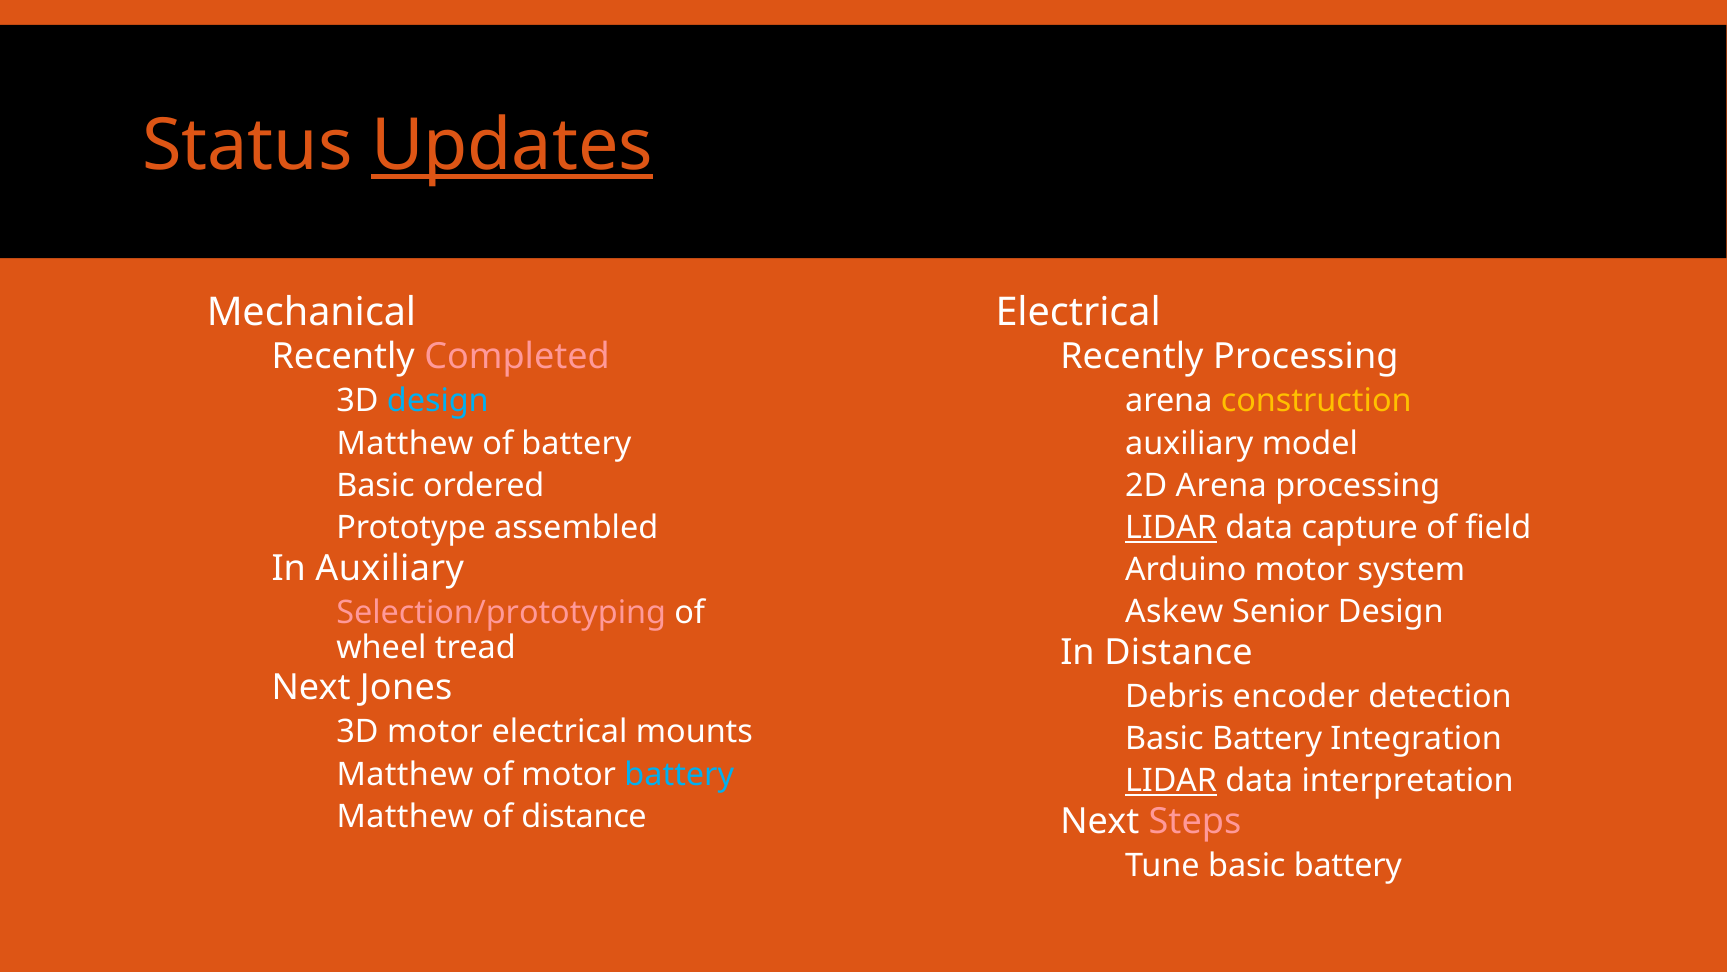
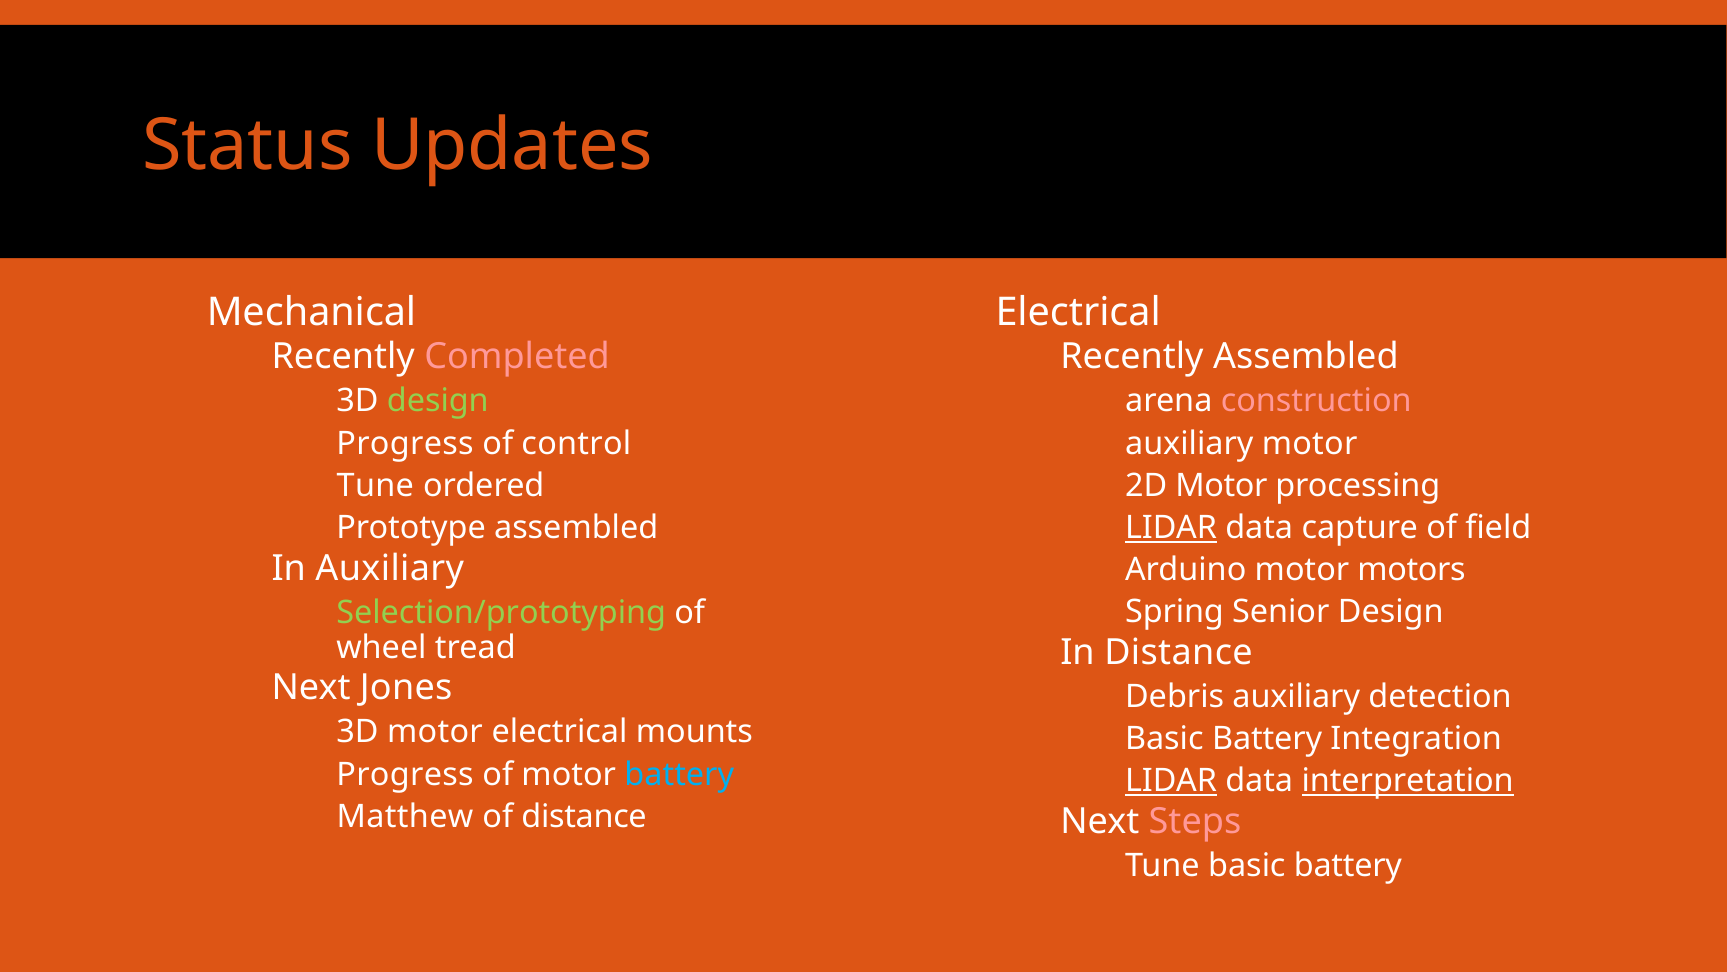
Updates underline: present -> none (512, 145)
Processing: Processing -> Assembled (1306, 357)
design colour: light blue -> light green (438, 401)
construction colour: yellow -> pink (1316, 401)
Matthew: Matthew -> Progress (405, 443)
of battery: battery -> control (576, 443)
auxiliary model: model -> motor (1310, 443)
Basic: Basic -> Tune (375, 485)
2D Arena: Arena -> Motor (1221, 485)
system: system -> motors (1412, 570)
Askew: Askew -> Spring (1174, 612)
Selection/prototyping colour: pink -> light green (501, 612)
Debris encoder: encoder -> auxiliary (1296, 697)
Matthew: Matthew -> Progress (405, 774)
interpretation underline: none -> present (1408, 781)
